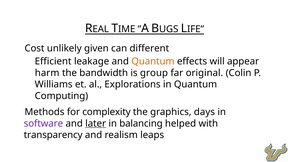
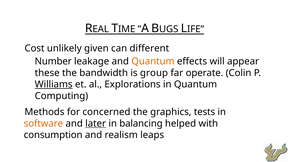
Efficient: Efficient -> Number (53, 61)
harm: harm -> these (47, 73)
original: original -> operate (204, 73)
Williams underline: none -> present (54, 84)
complexity: complexity -> concerned (106, 112)
days: days -> tests (204, 112)
software colour: purple -> orange (43, 123)
transparency: transparency -> consumption (53, 135)
